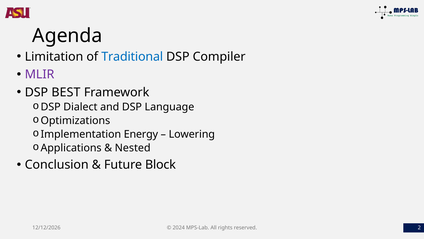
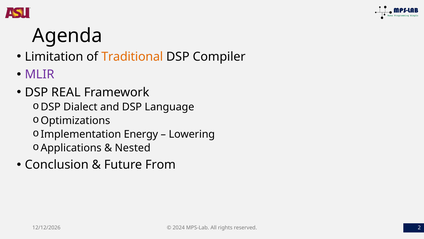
Traditional colour: blue -> orange (132, 57)
BEST: BEST -> REAL (66, 92)
Block: Block -> From (160, 164)
